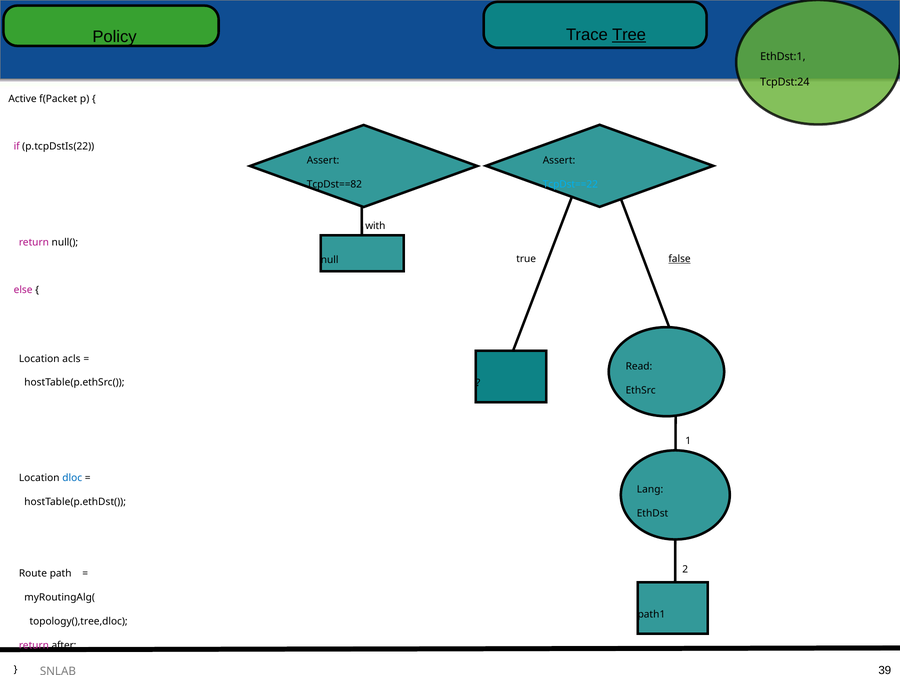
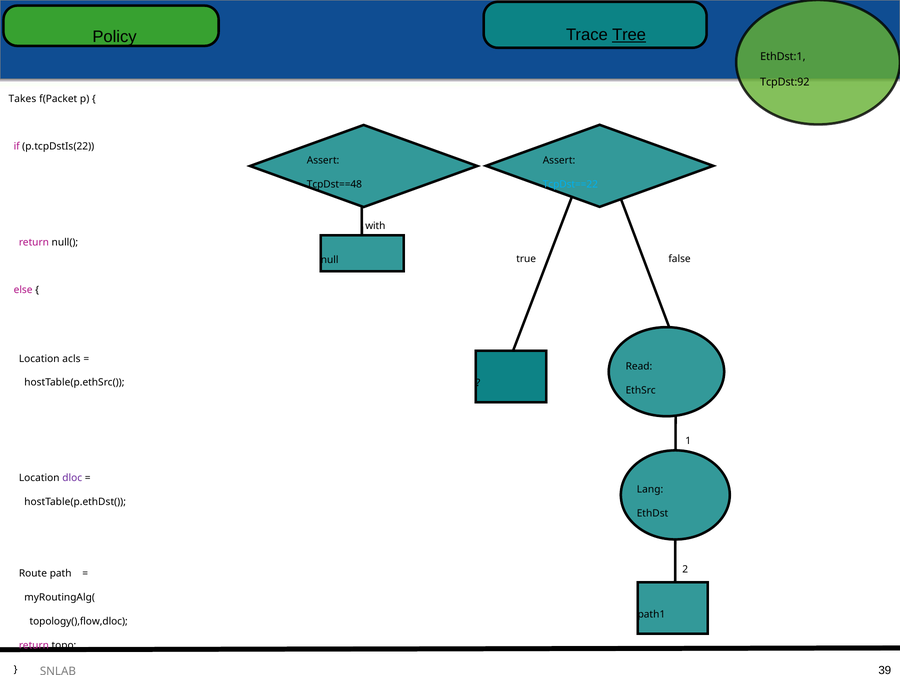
TcpDst:24: TcpDst:24 -> TcpDst:92 (785, 82)
Active: Active -> Takes (22, 99)
TcpDst==82: TcpDst==82 -> TcpDst==48 (334, 185)
false underline: present -> none (680, 259)
dloc colour: blue -> purple (72, 478)
topology(),tree,dloc: topology(),tree,dloc -> topology(),flow,dloc (79, 621)
after: after -> topo (64, 645)
